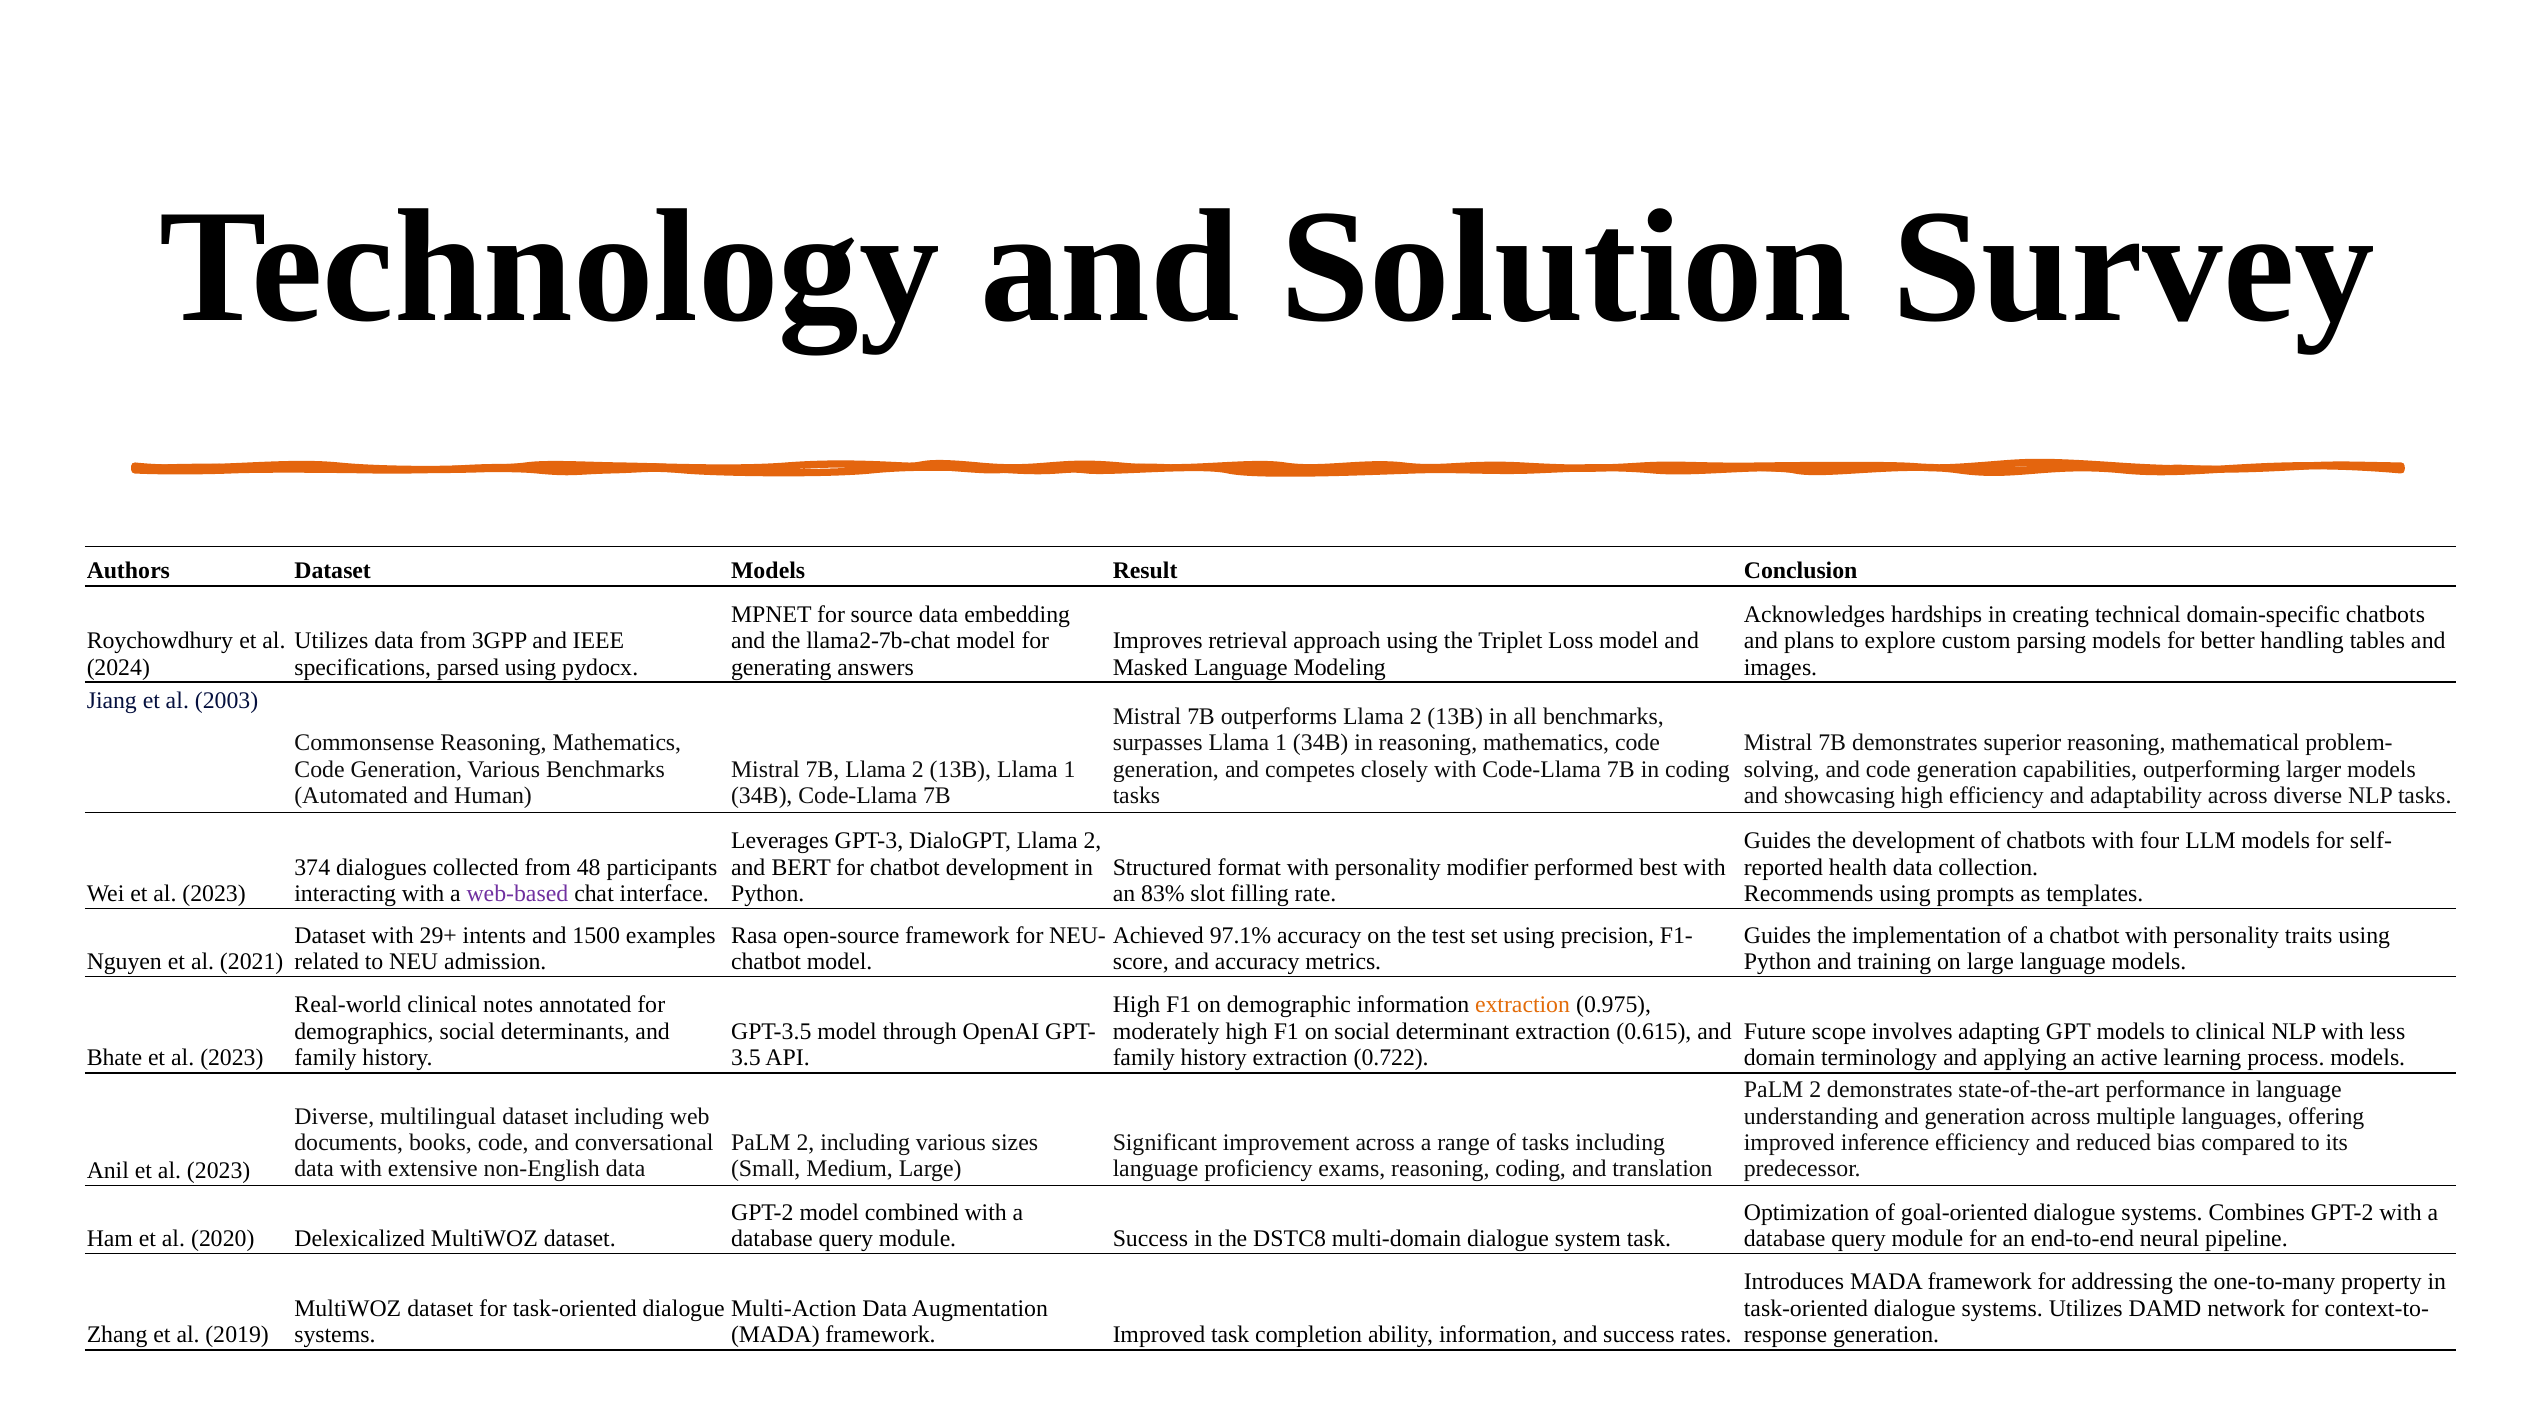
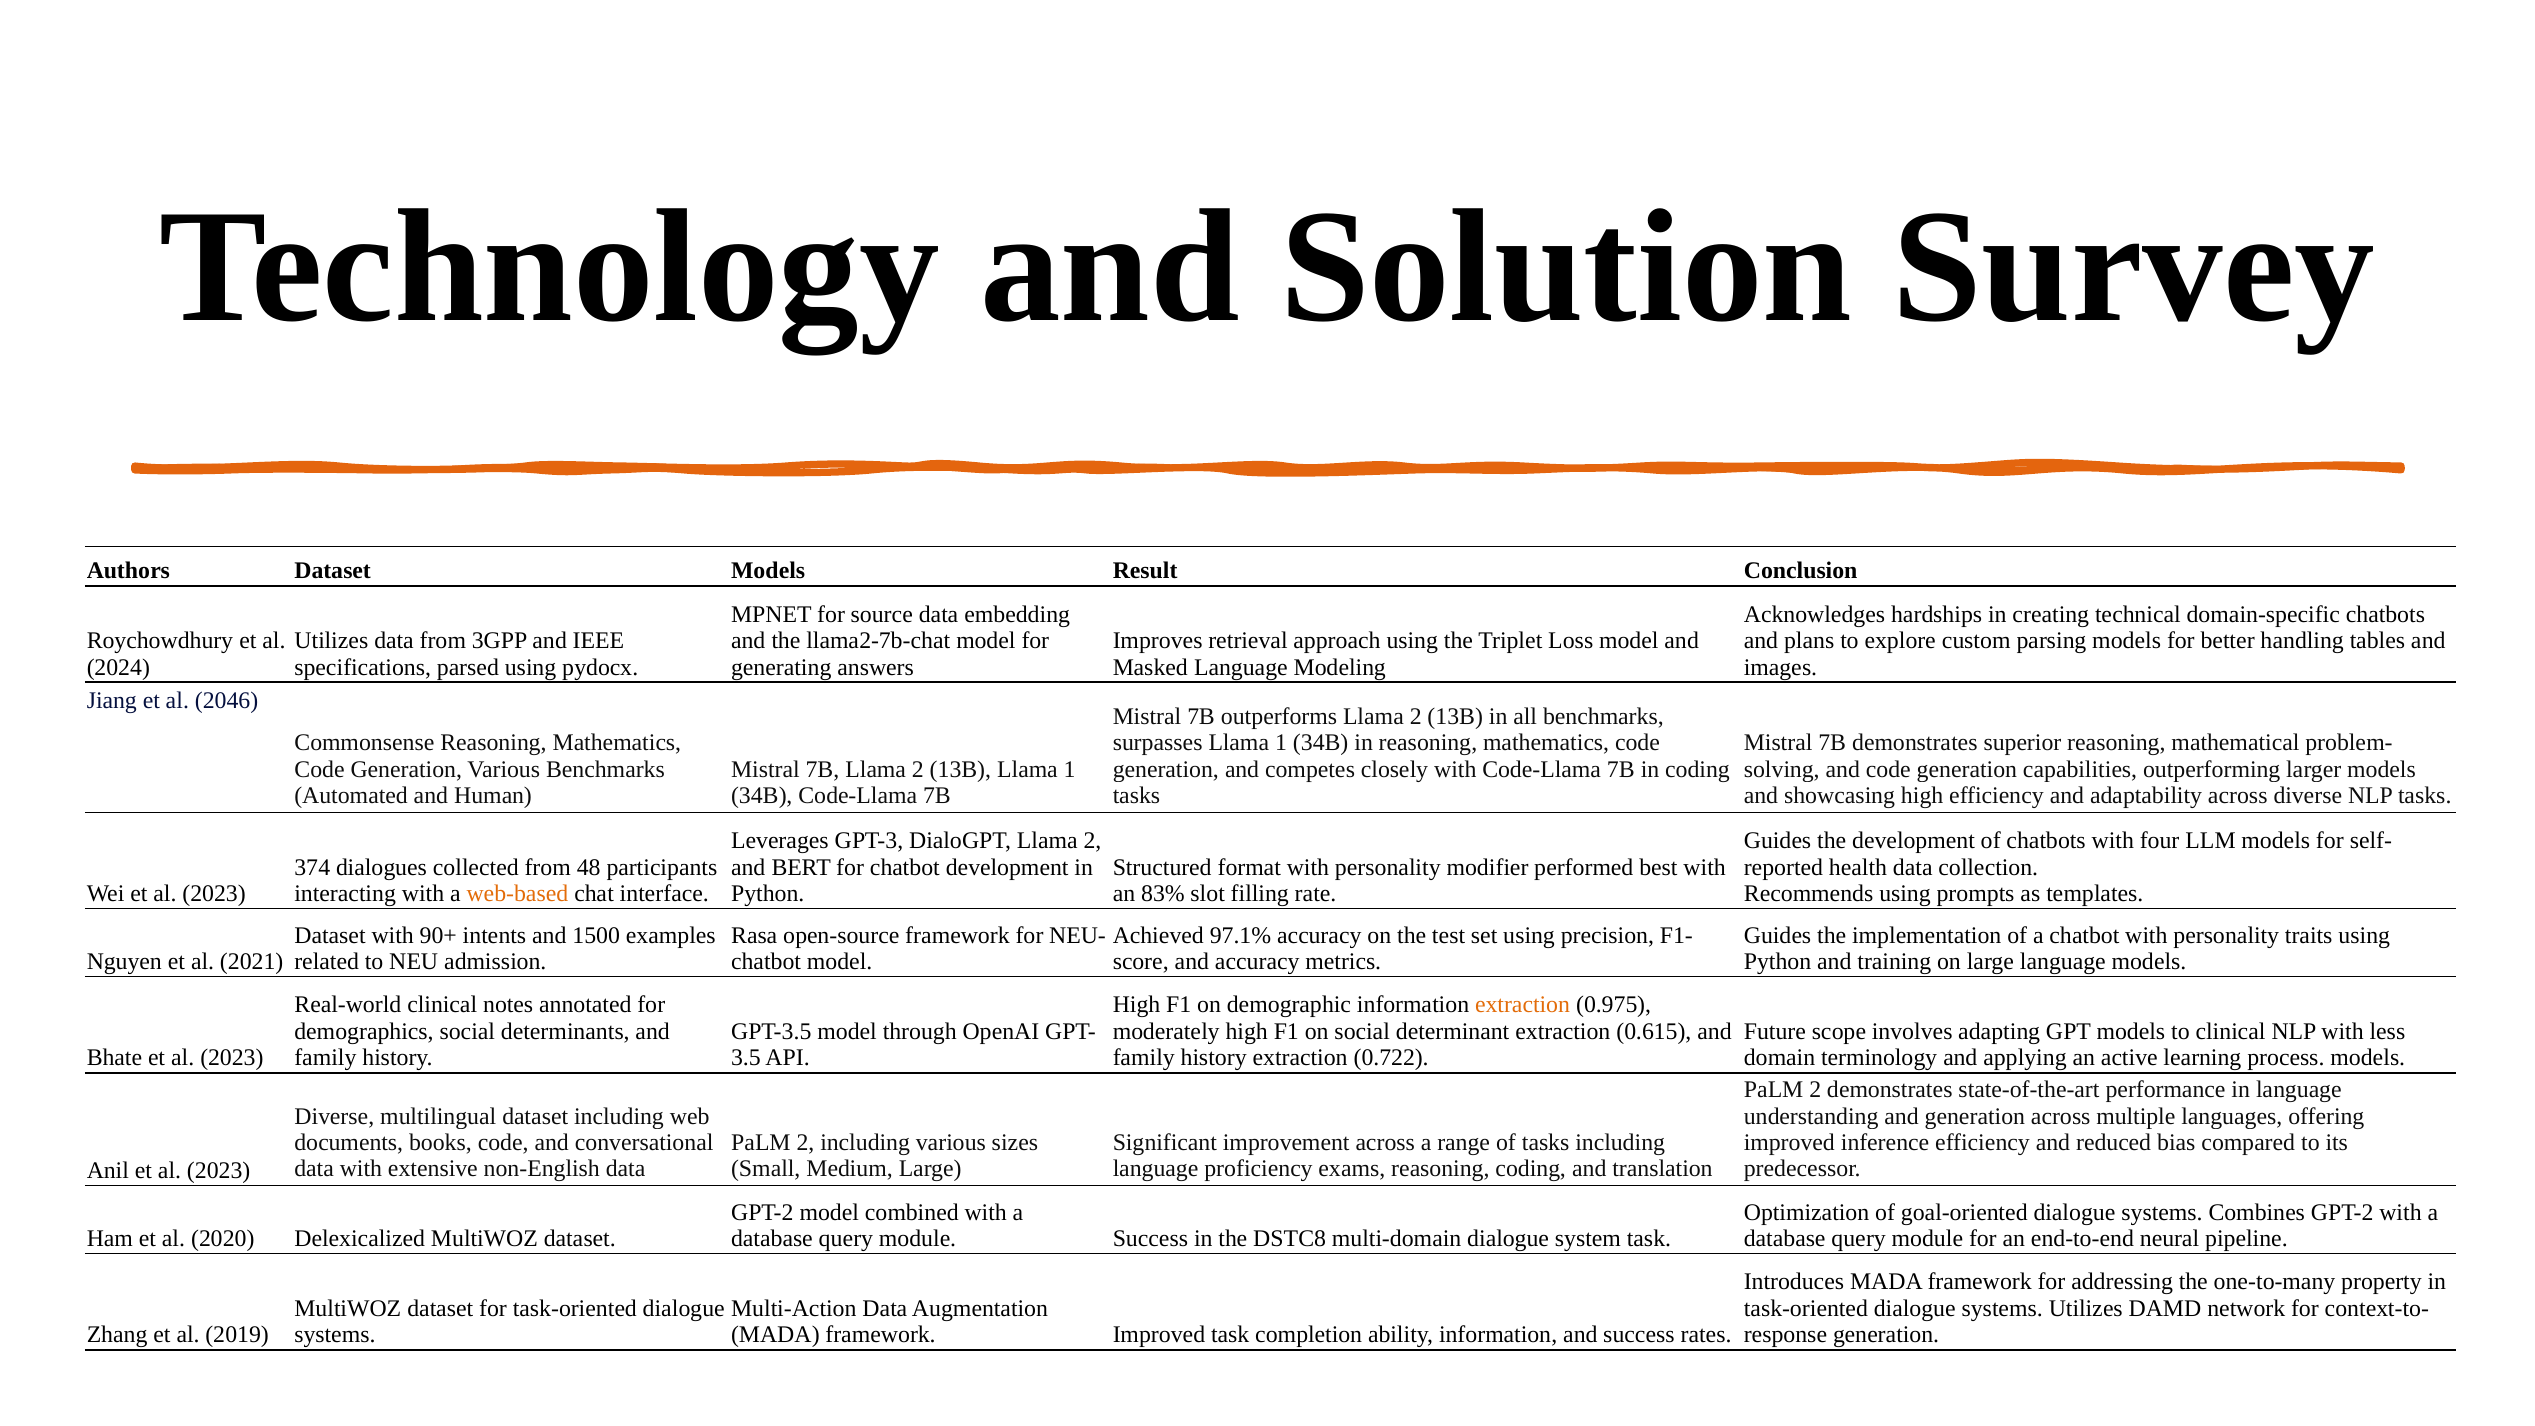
2003: 2003 -> 2046 (227, 700)
web-based colour: purple -> orange (517, 894)
29+: 29+ -> 90+ (438, 935)
